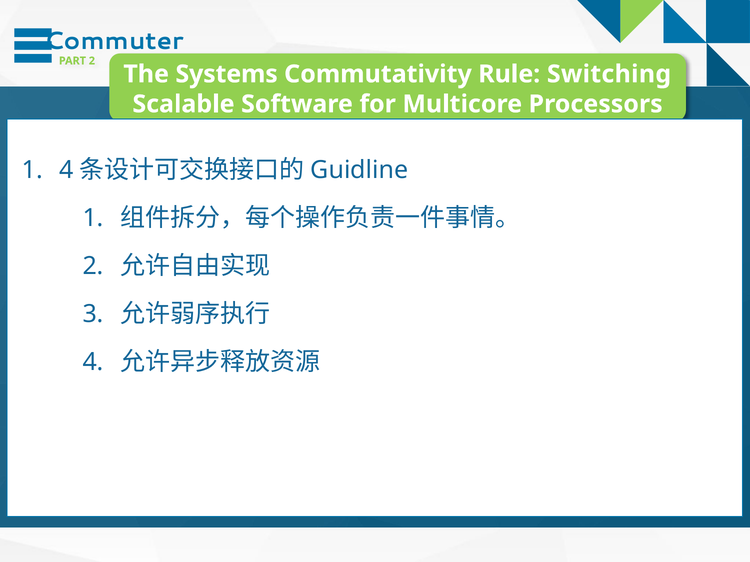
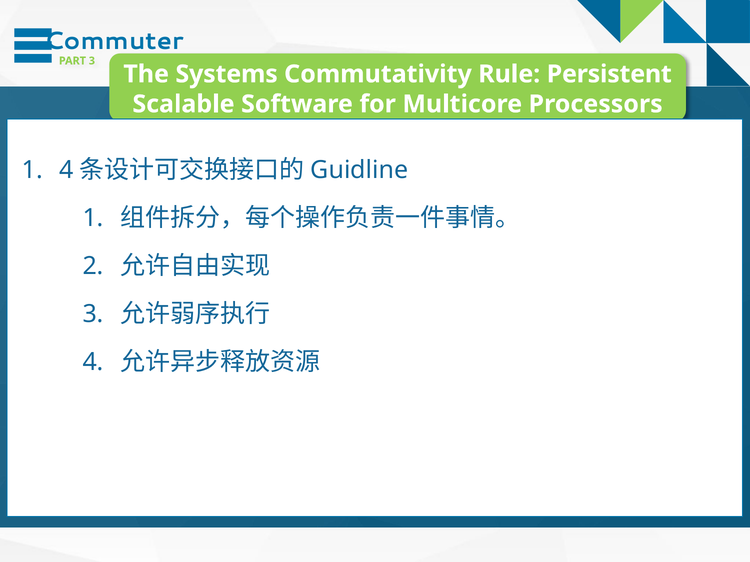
PART 2: 2 -> 3 (92, 61)
Switching: Switching -> Persistent (609, 74)
